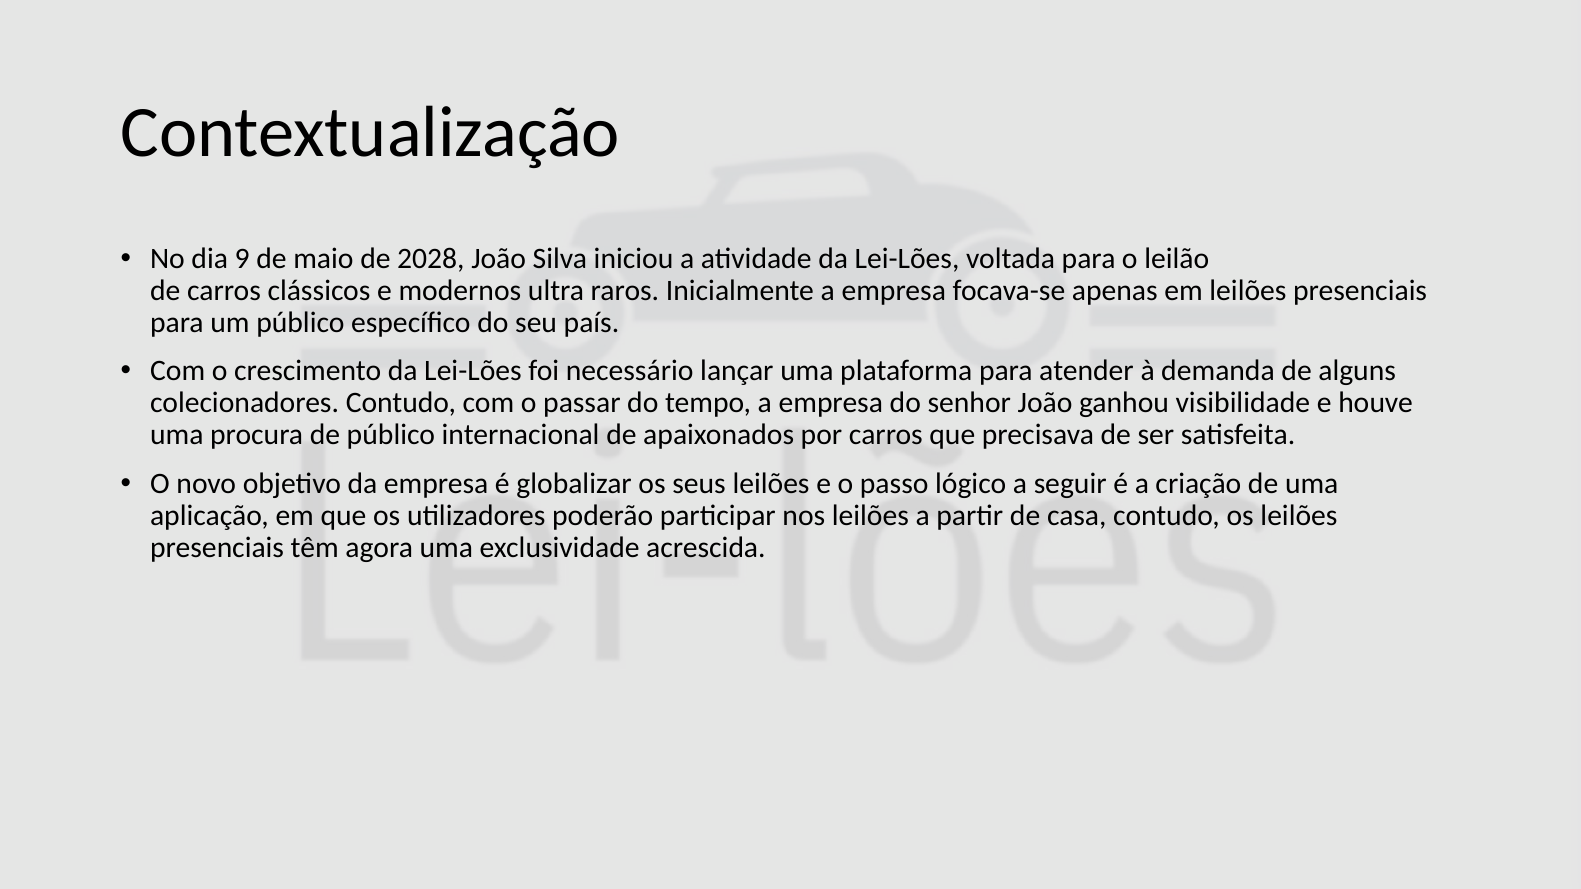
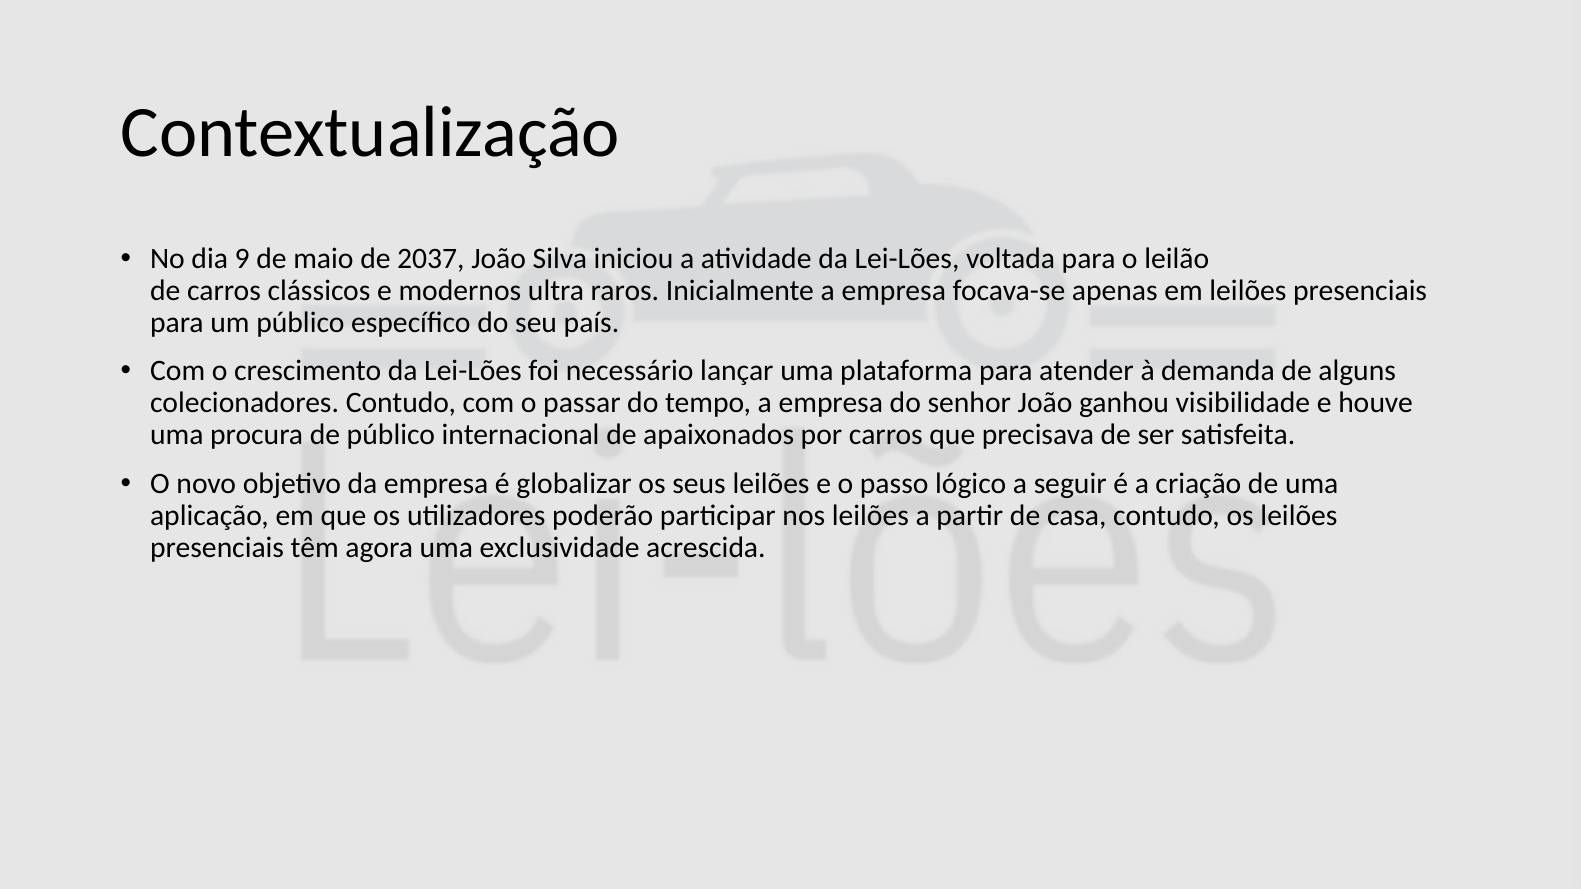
2028: 2028 -> 2037 (431, 259)
